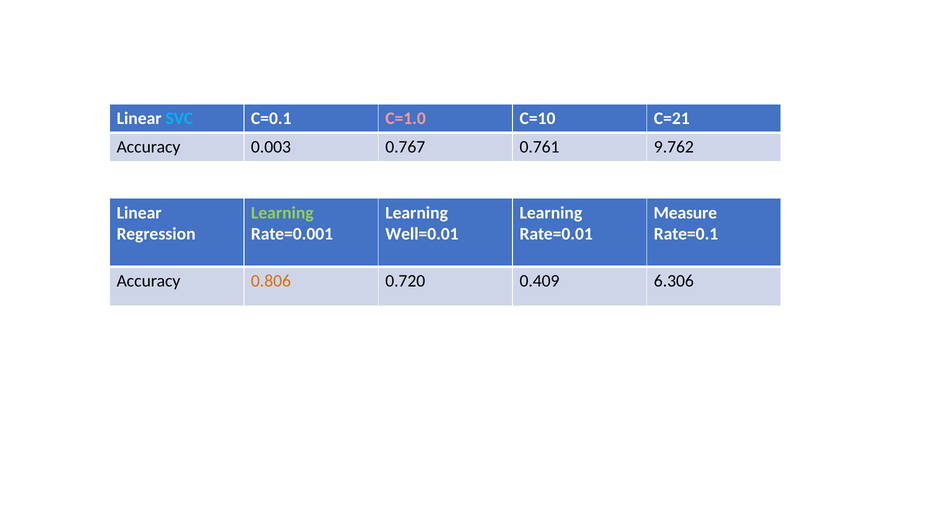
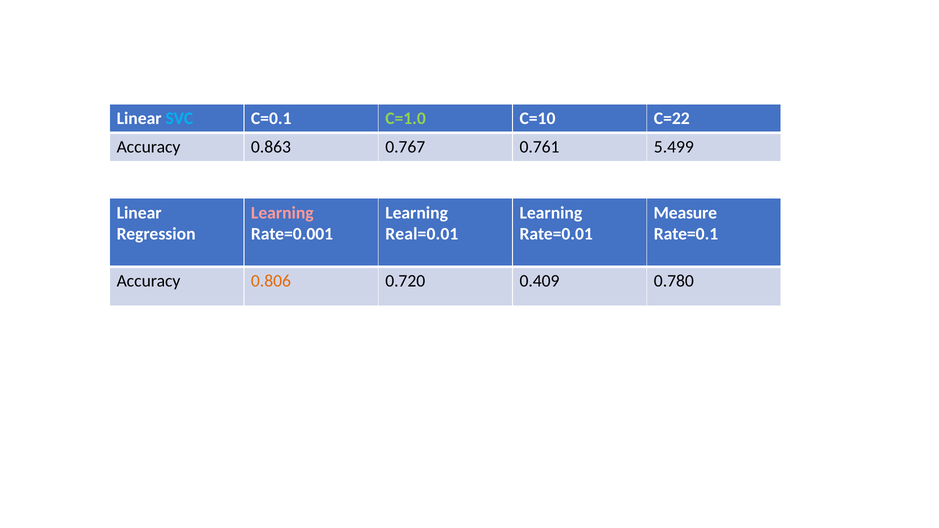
C=1.0 colour: pink -> light green (406, 119)
C=21: C=21 -> C=22 (672, 119)
0.003: 0.003 -> 0.863 (271, 147)
9.762: 9.762 -> 5.499 (674, 147)
Learning colour: light green -> pink (282, 213)
Well=0.01: Well=0.01 -> Real=0.01 (422, 234)
6.306: 6.306 -> 0.780 (674, 281)
